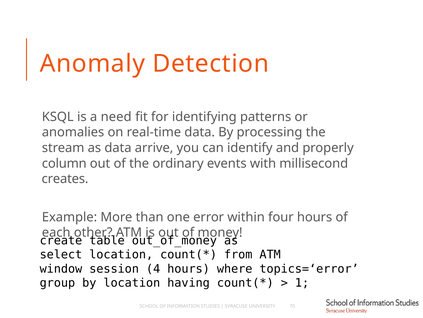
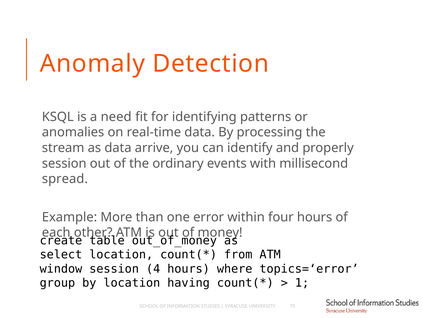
column: column -> session (64, 163)
creates: creates -> spread (65, 179)
